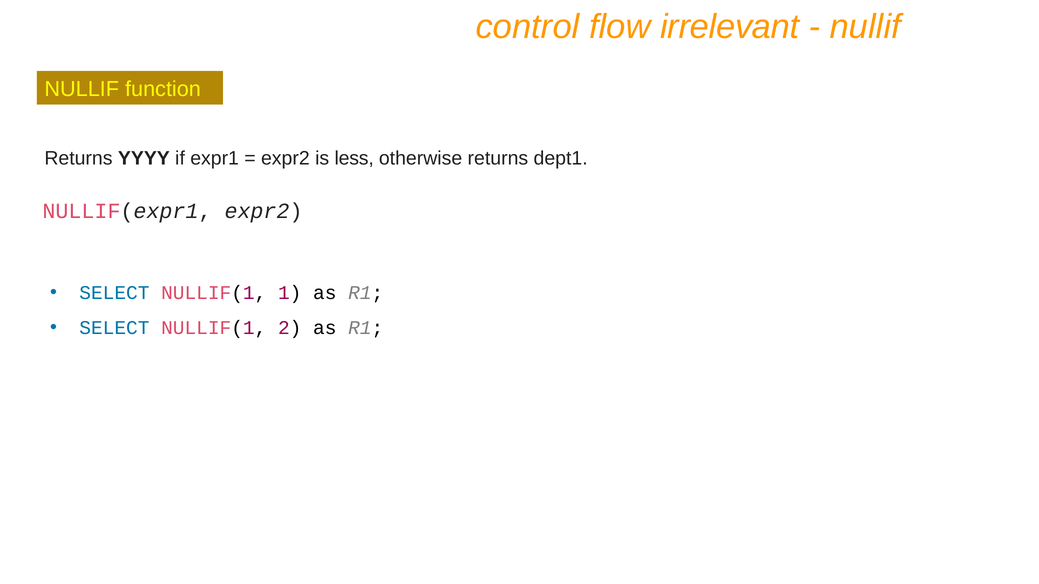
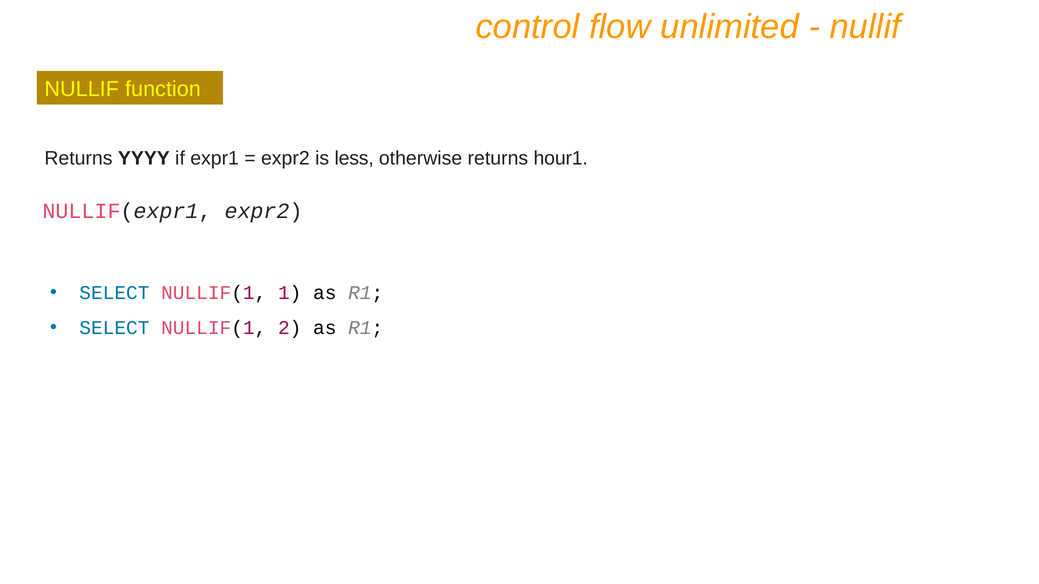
irrelevant: irrelevant -> unlimited (730, 27)
dept1: dept1 -> hour1 (561, 158)
